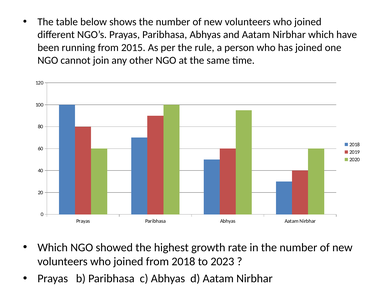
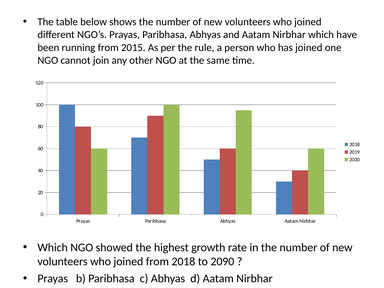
2023: 2023 -> 2090 (222, 262)
